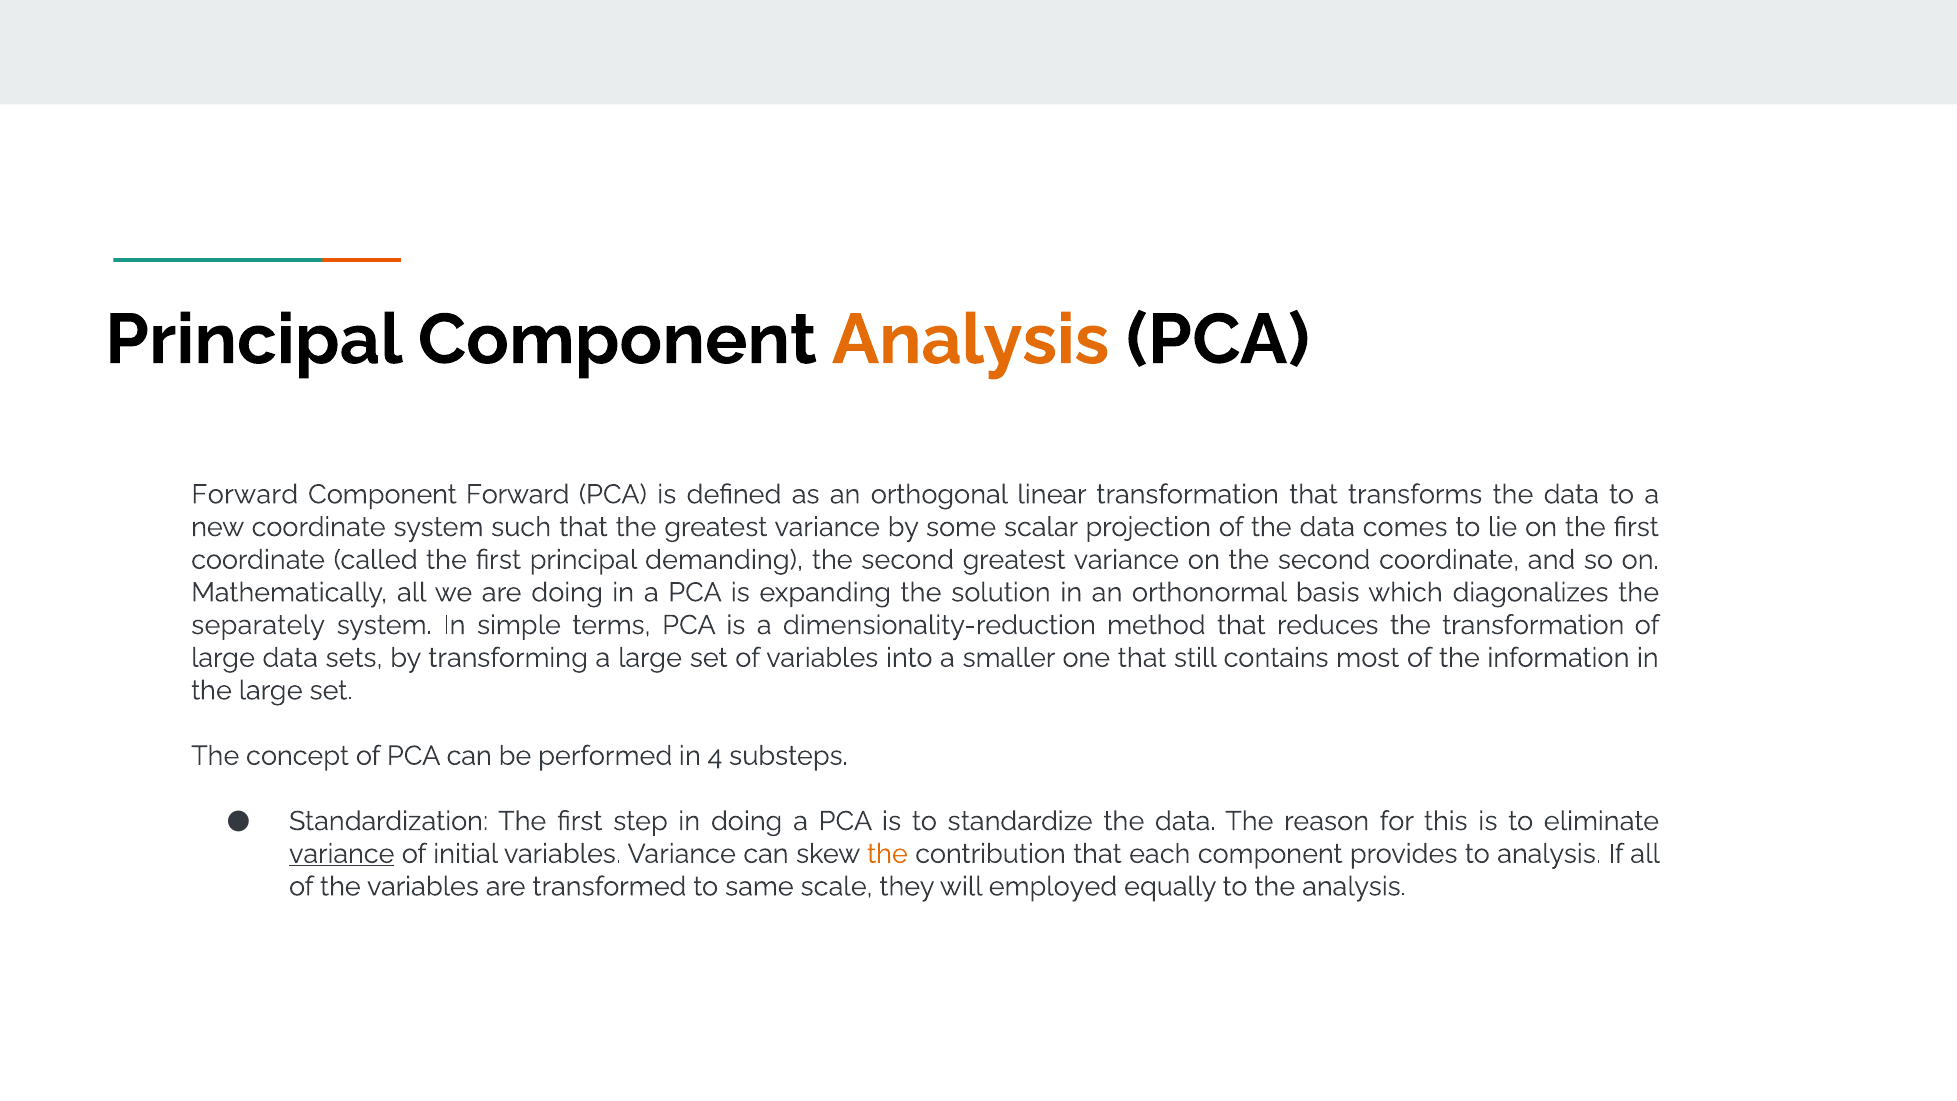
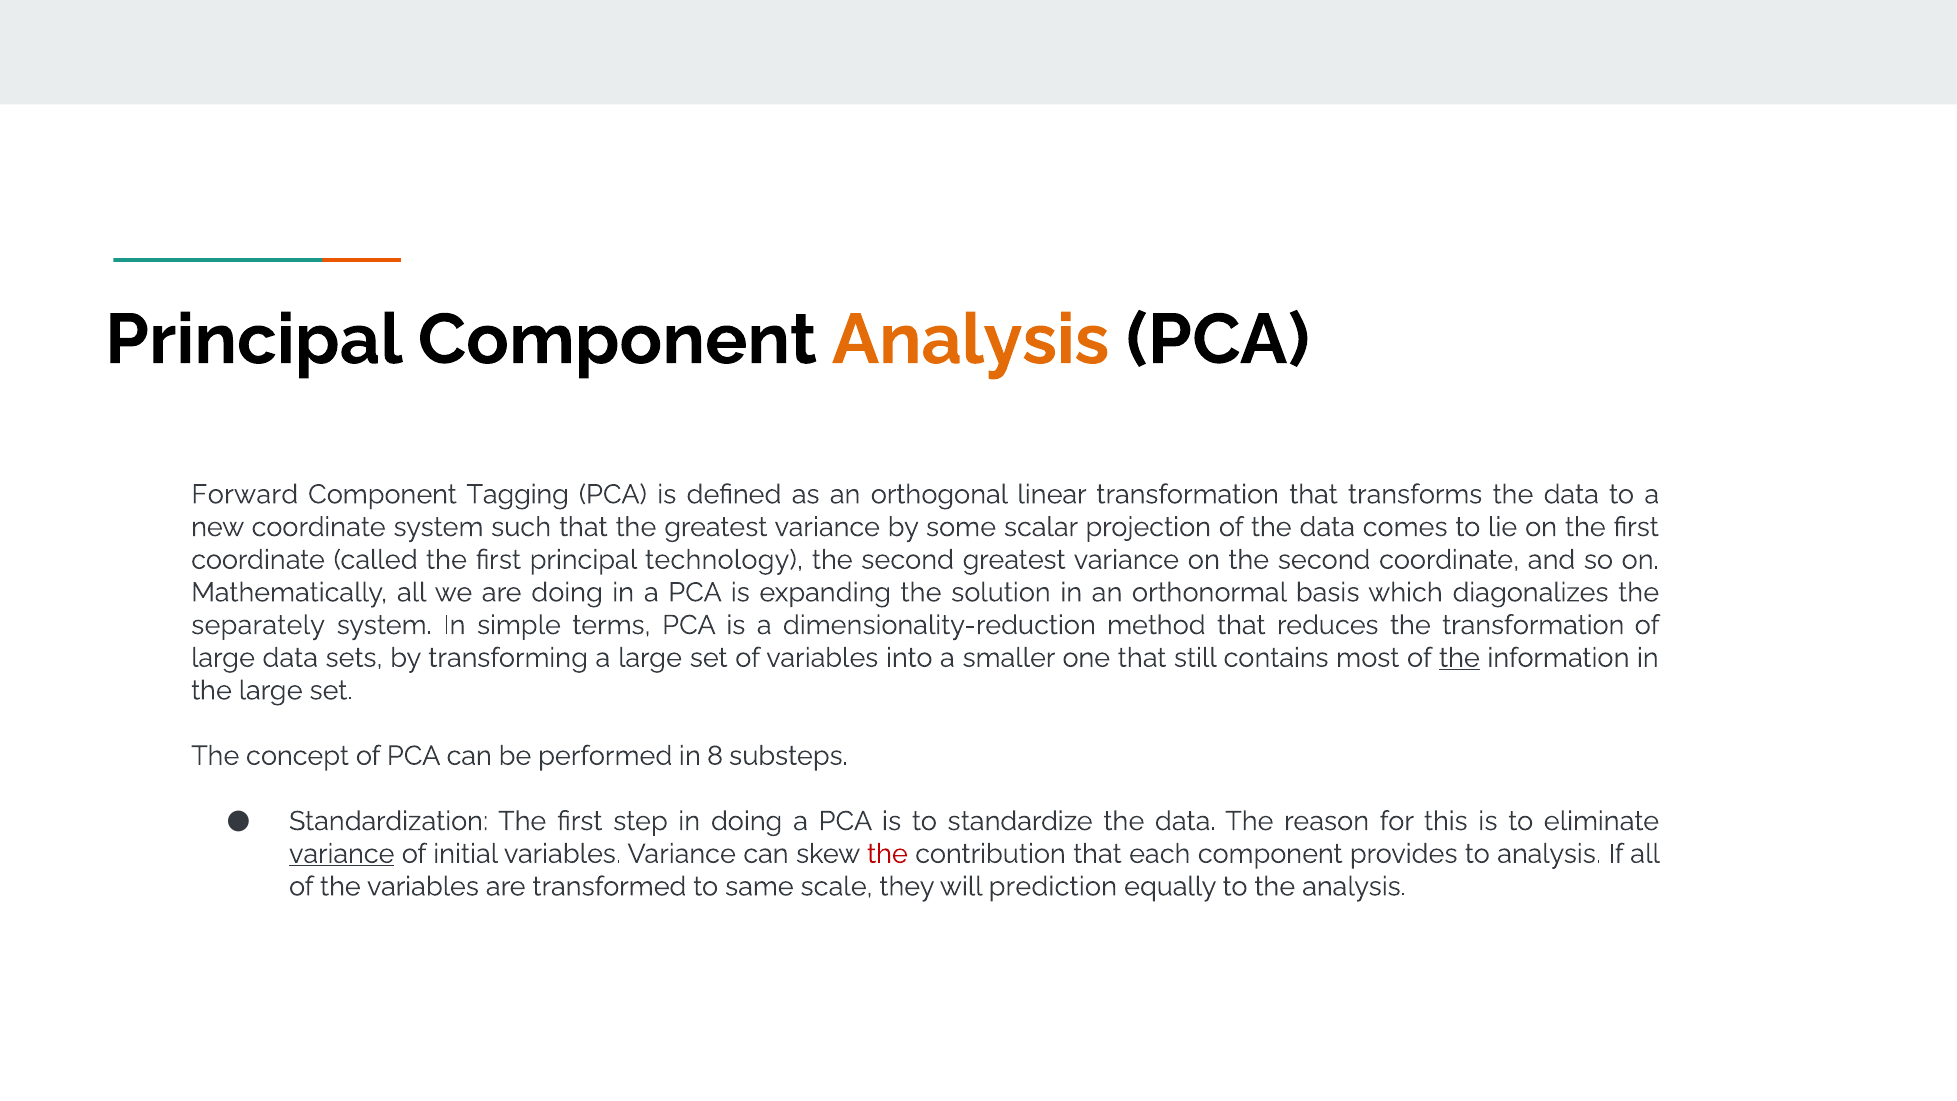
Component Forward: Forward -> Tagging (518, 494)
demanding: demanding -> technology (724, 560)
the underline: none -> present (1459, 658)
4: 4 -> 8 (715, 756)
the colour: orange -> red (887, 854)
employed: employed -> prediction (1053, 886)
